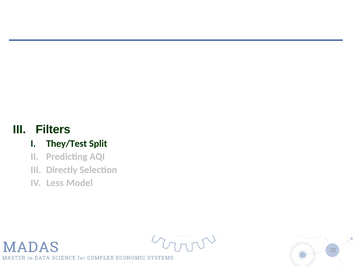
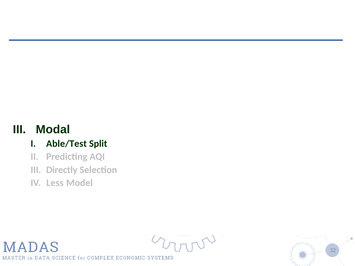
Filters: Filters -> Modal (53, 129)
They/Test: They/Test -> Able/Test (66, 144)
